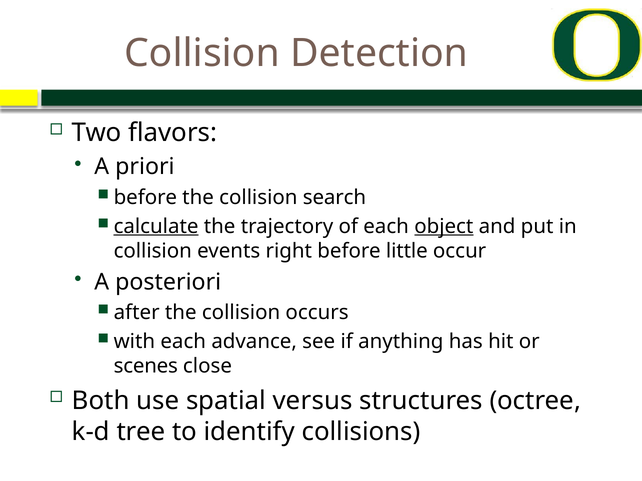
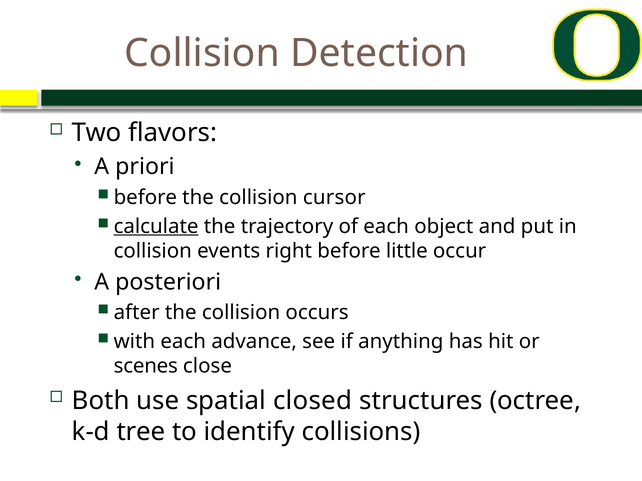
search: search -> cursor (334, 197)
object underline: present -> none (444, 227)
versus: versus -> closed (313, 401)
